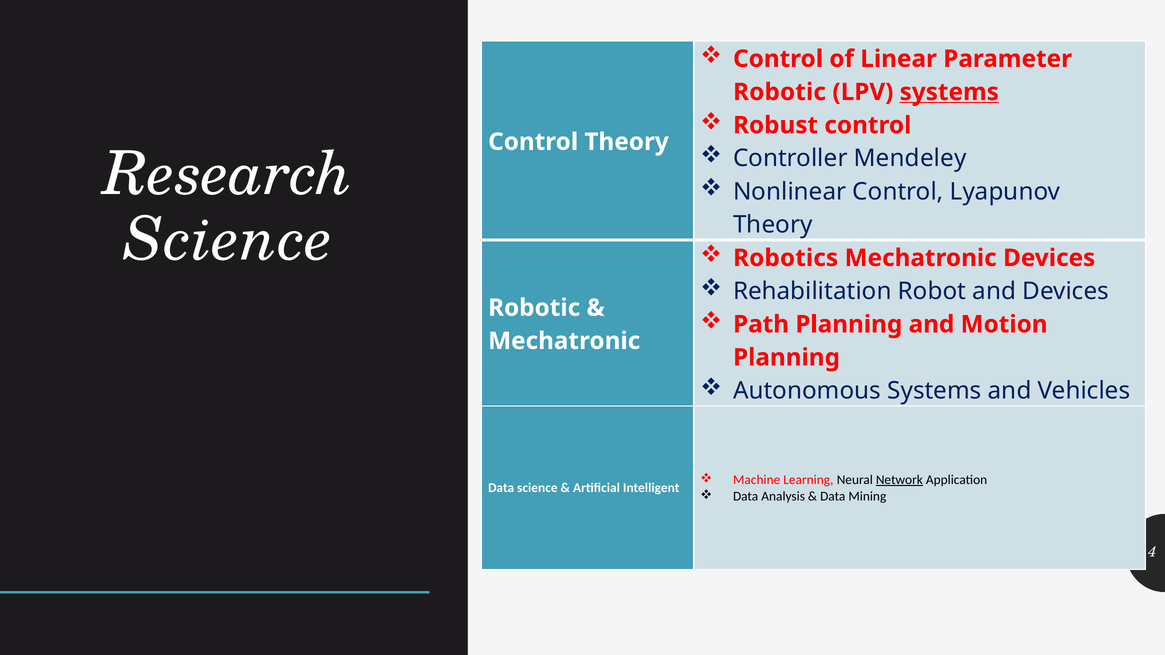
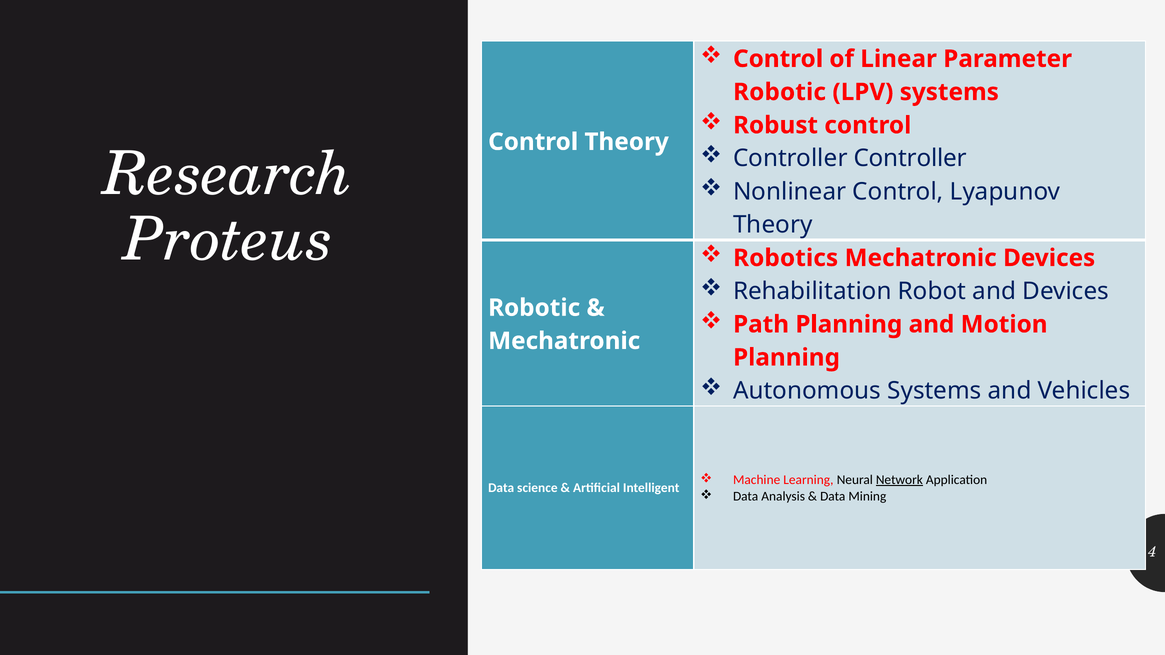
systems underline: present -> none (949, 92)
Controller Mendeley: Mendeley -> Controller (910, 159)
Science: Science -> Proteus (228, 240)
